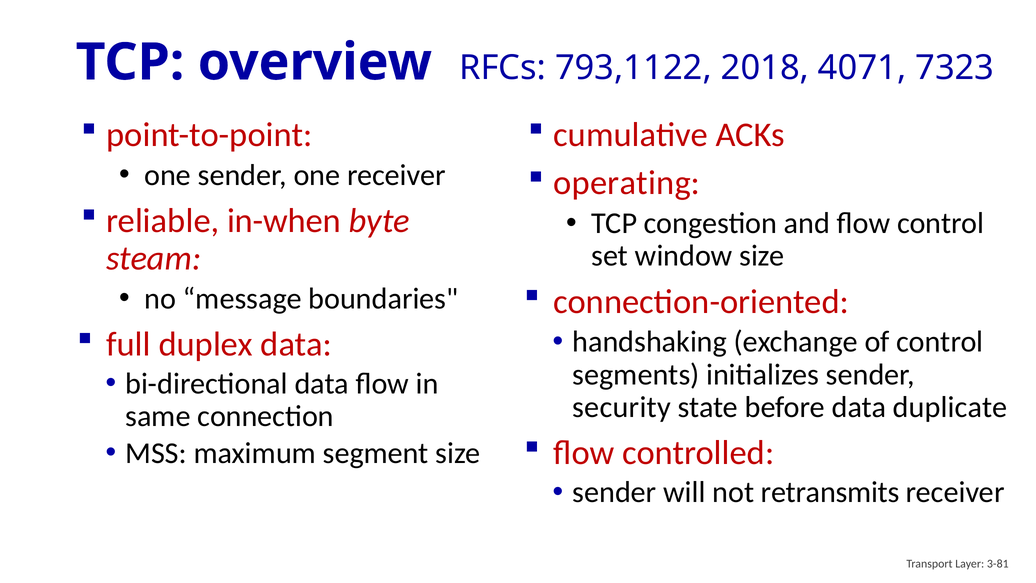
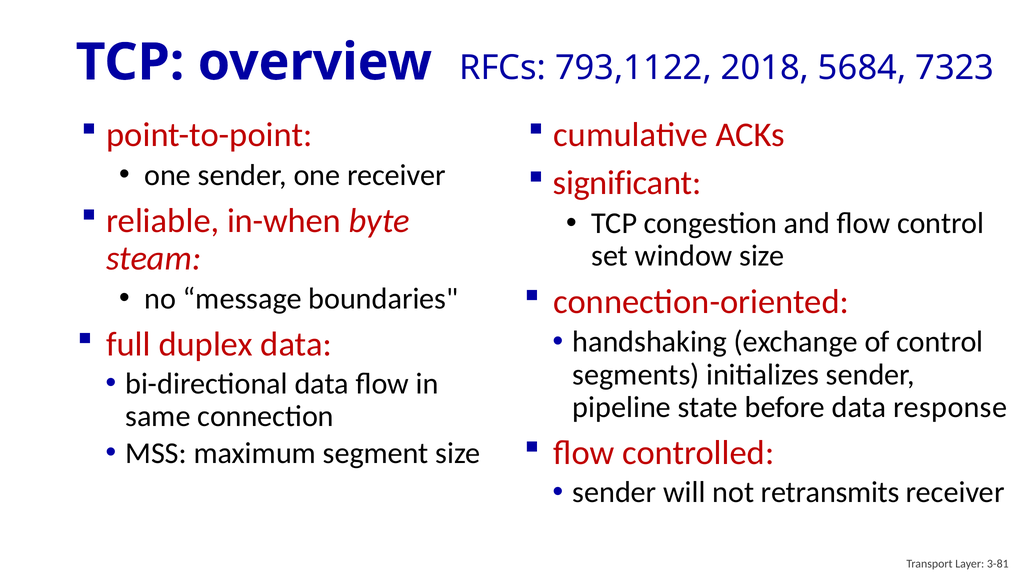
4071: 4071 -> 5684 (862, 68)
operating: operating -> significant (627, 183)
security: security -> pipeline (622, 407)
duplicate: duplicate -> response (950, 407)
